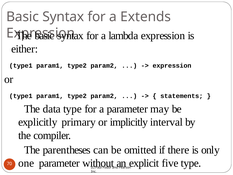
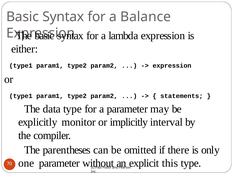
Extends: Extends -> Balance (146, 17)
primary: primary -> monitor (79, 122)
five: five -> this (170, 163)
